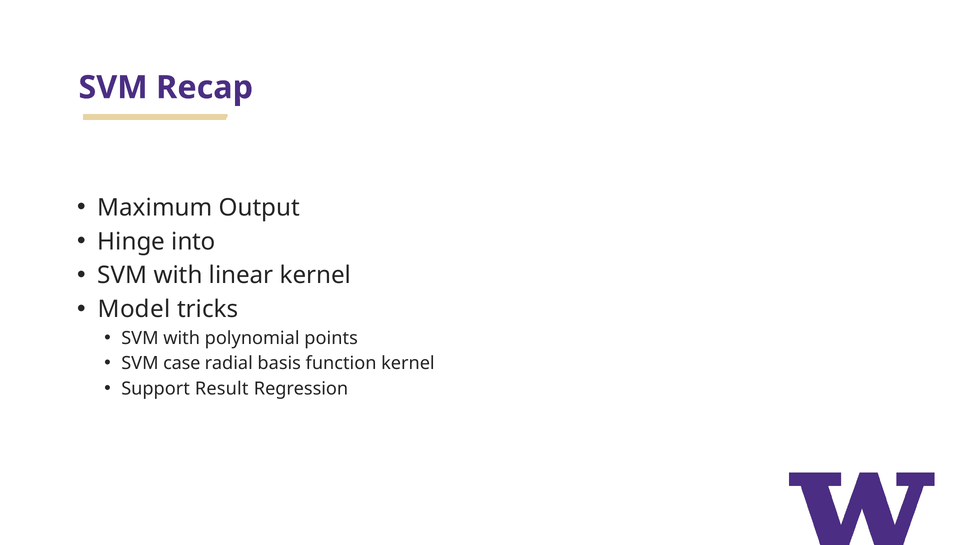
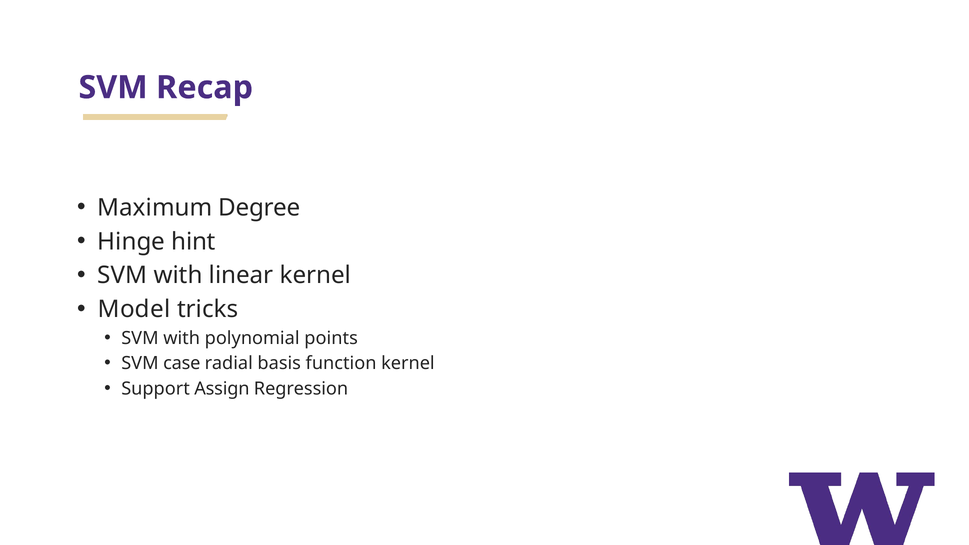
Output: Output -> Degree (259, 208)
into: into -> hint (194, 242)
Result: Result -> Assign (222, 389)
